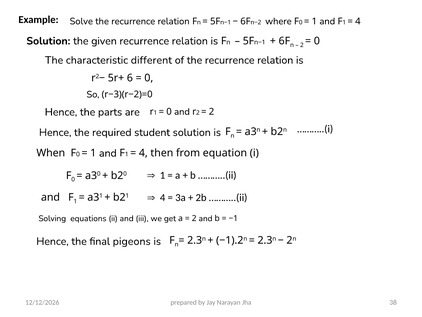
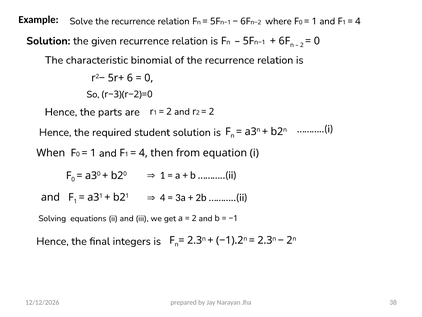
different: different -> binomial (151, 60)
0: 0 -> 2 (169, 112)
pigeons: pigeons -> integers (132, 241)
